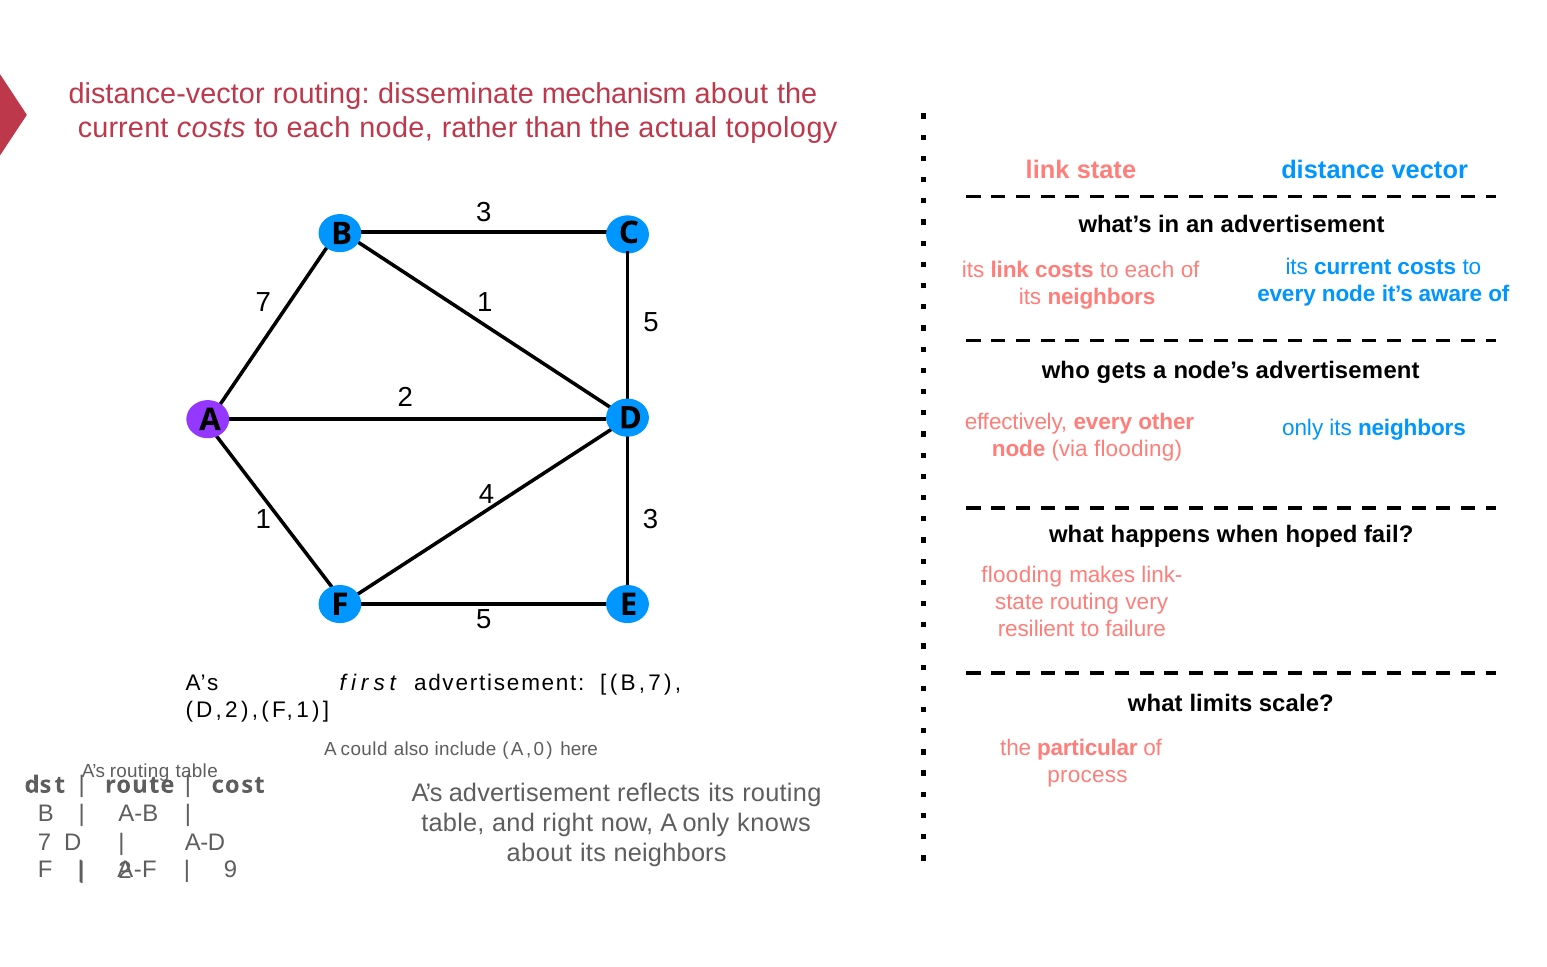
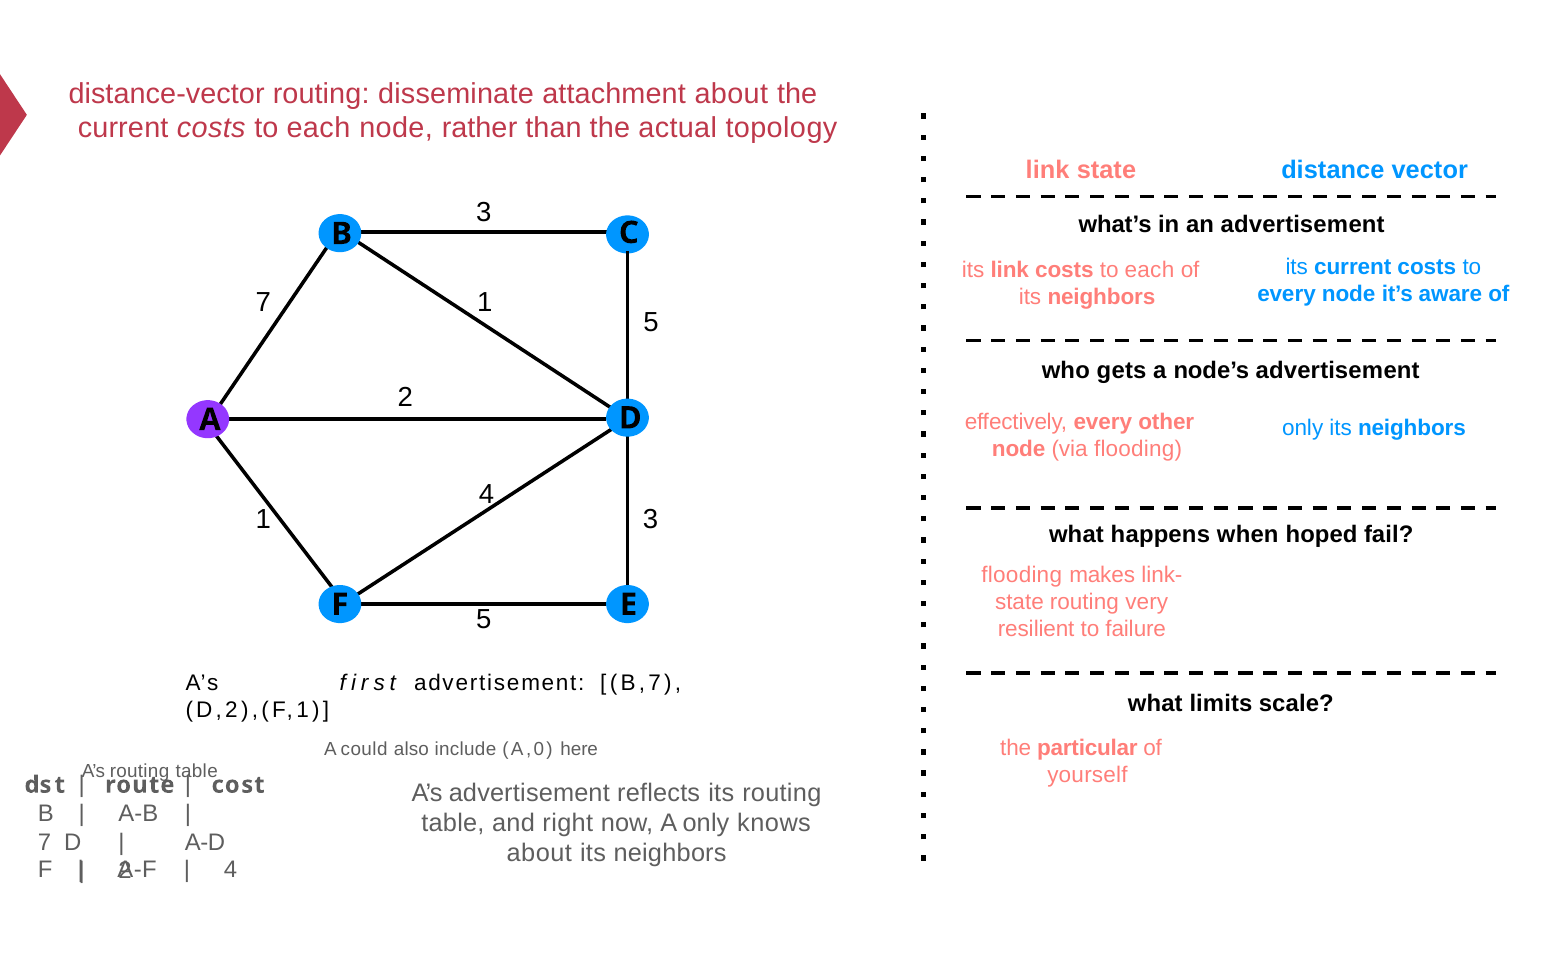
mechanism: mechanism -> attachment (614, 94)
process: process -> yourself (1087, 775)
9: 9 -> 4 (230, 869)
